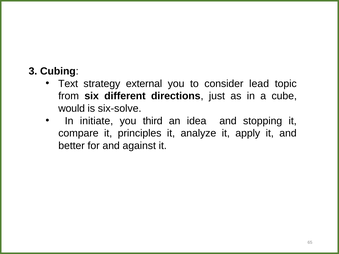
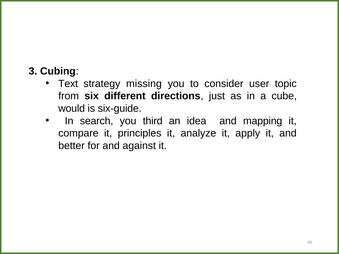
external: external -> missing (144, 84)
lead: lead -> user (259, 84)
six-solve: six-solve -> six-guide (120, 109)
initiate: initiate -> search (97, 121)
stopping: stopping -> mapping (263, 121)
